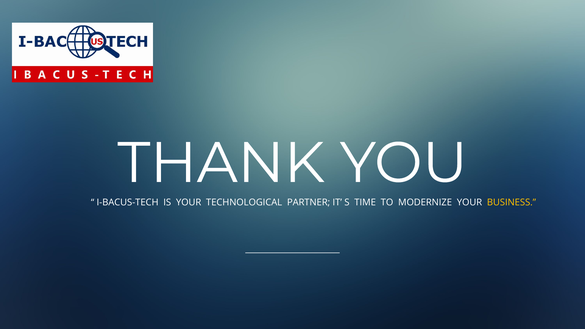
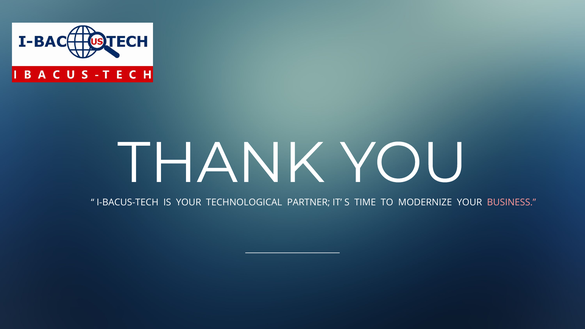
BUSINESS colour: yellow -> pink (511, 202)
